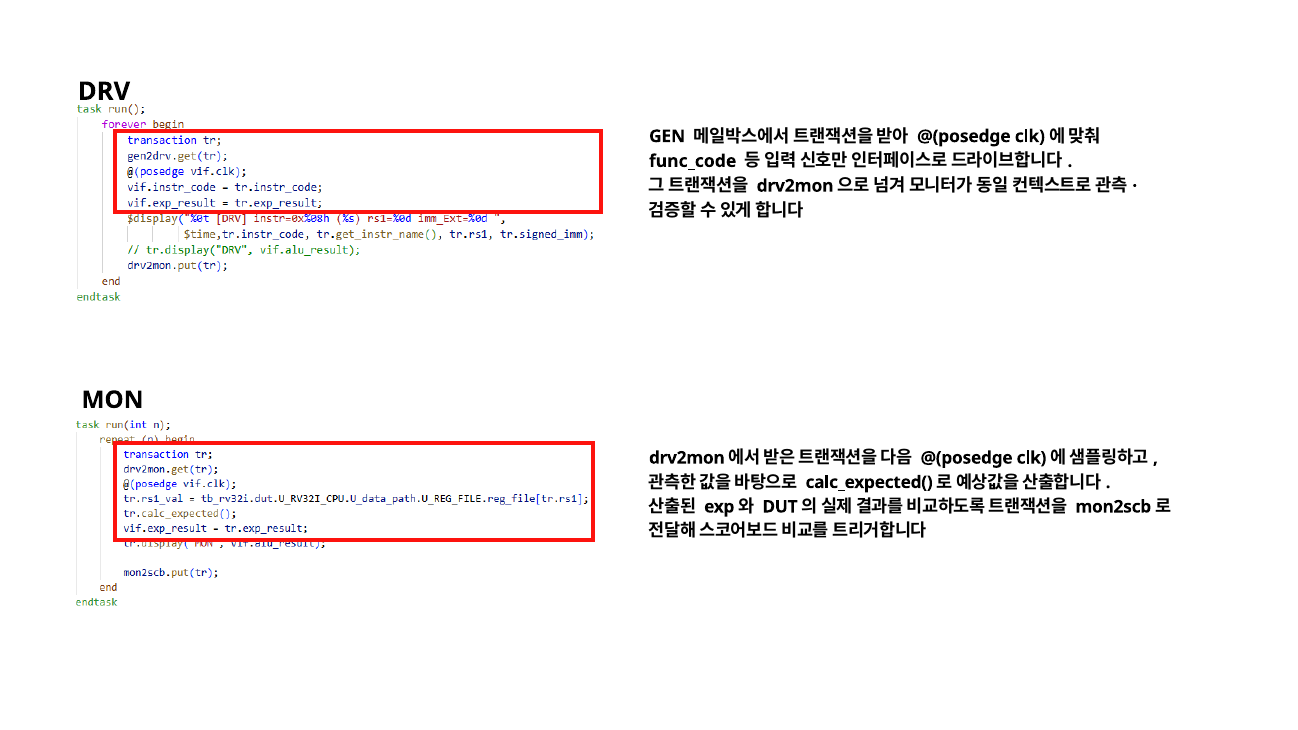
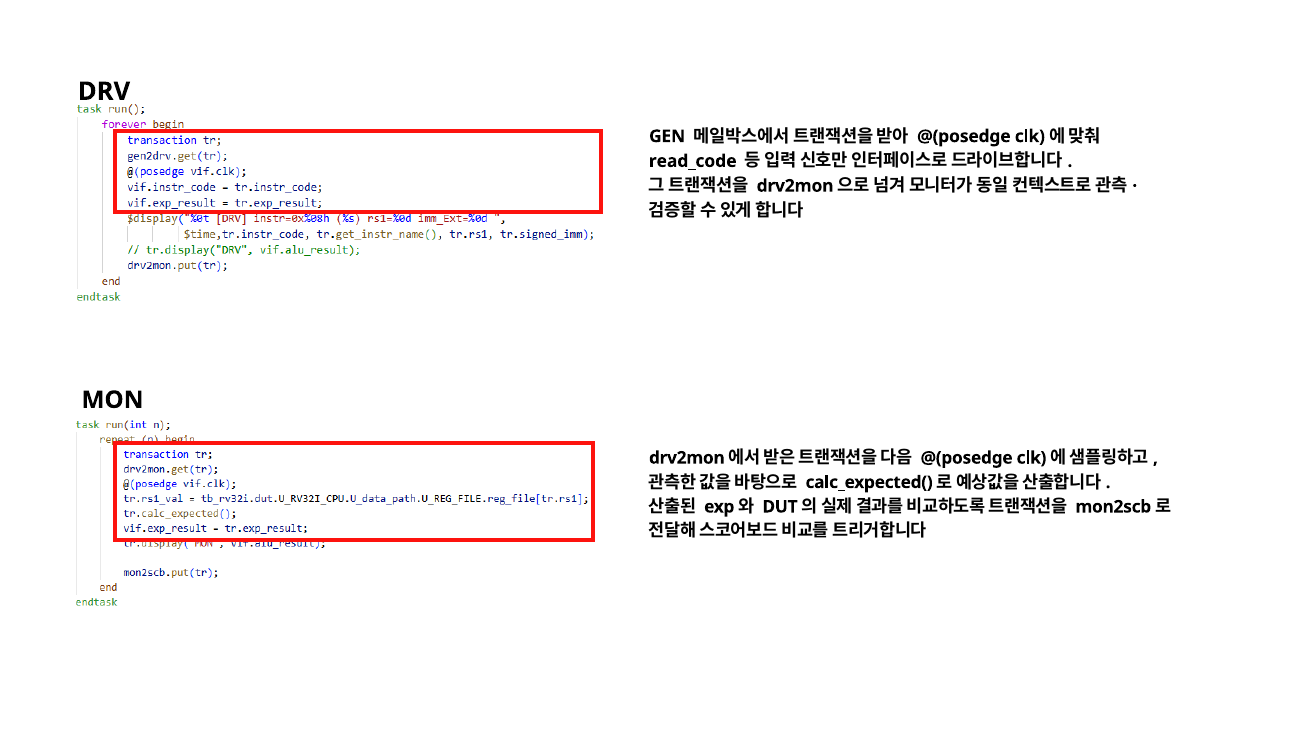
func_code: func_code -> read_code (693, 161)
